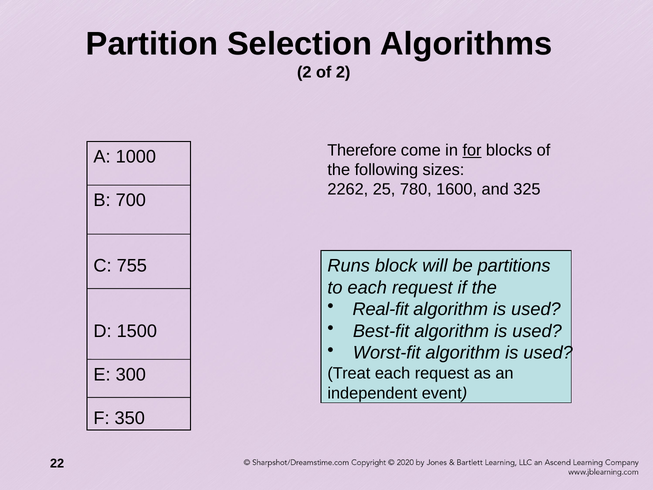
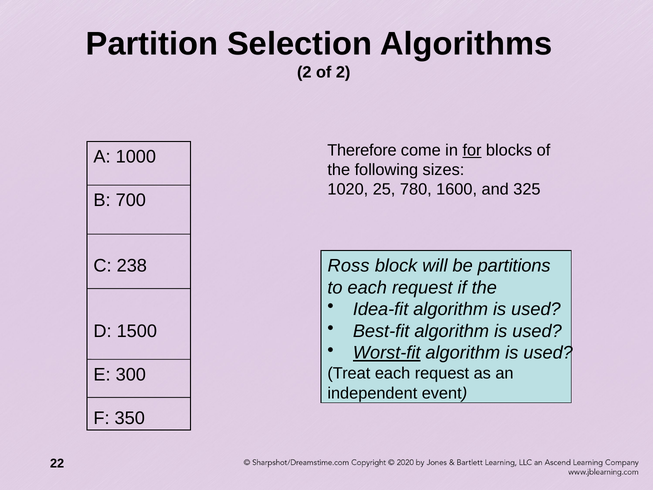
2262: 2262 -> 1020 (348, 189)
755: 755 -> 238 (132, 266)
Runs: Runs -> Ross (349, 266)
Real-fit: Real-fit -> Idea-fit (381, 309)
Worst-fit underline: none -> present (387, 353)
